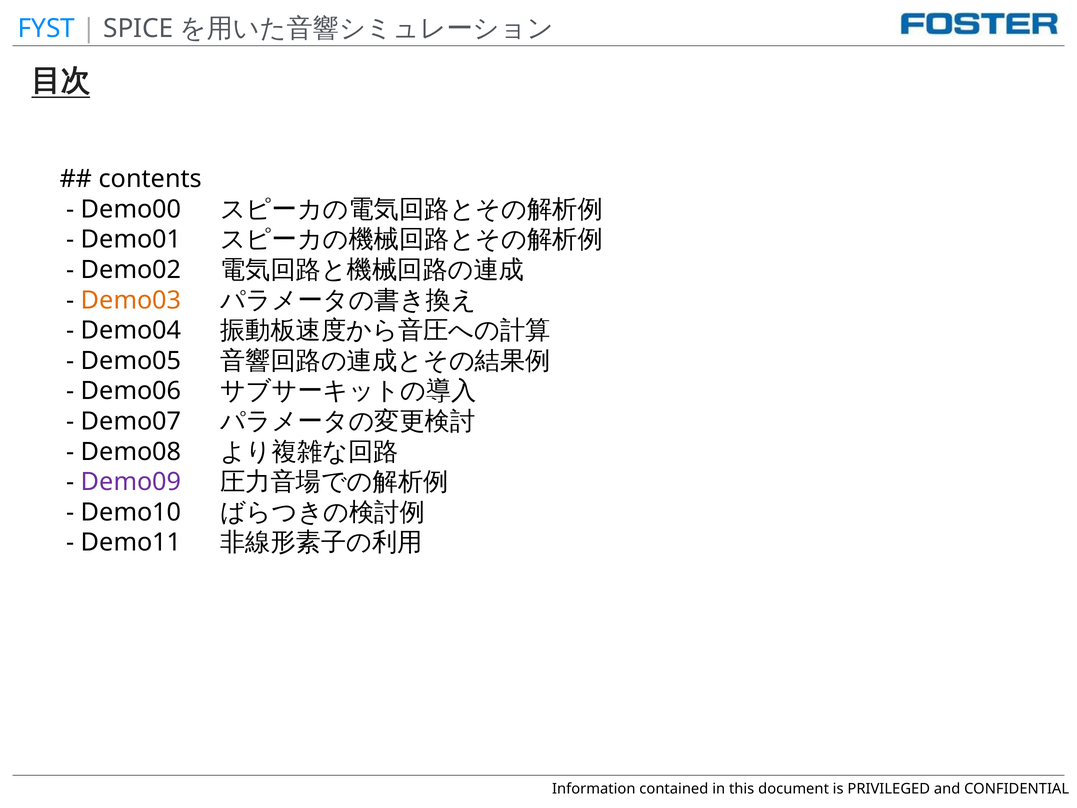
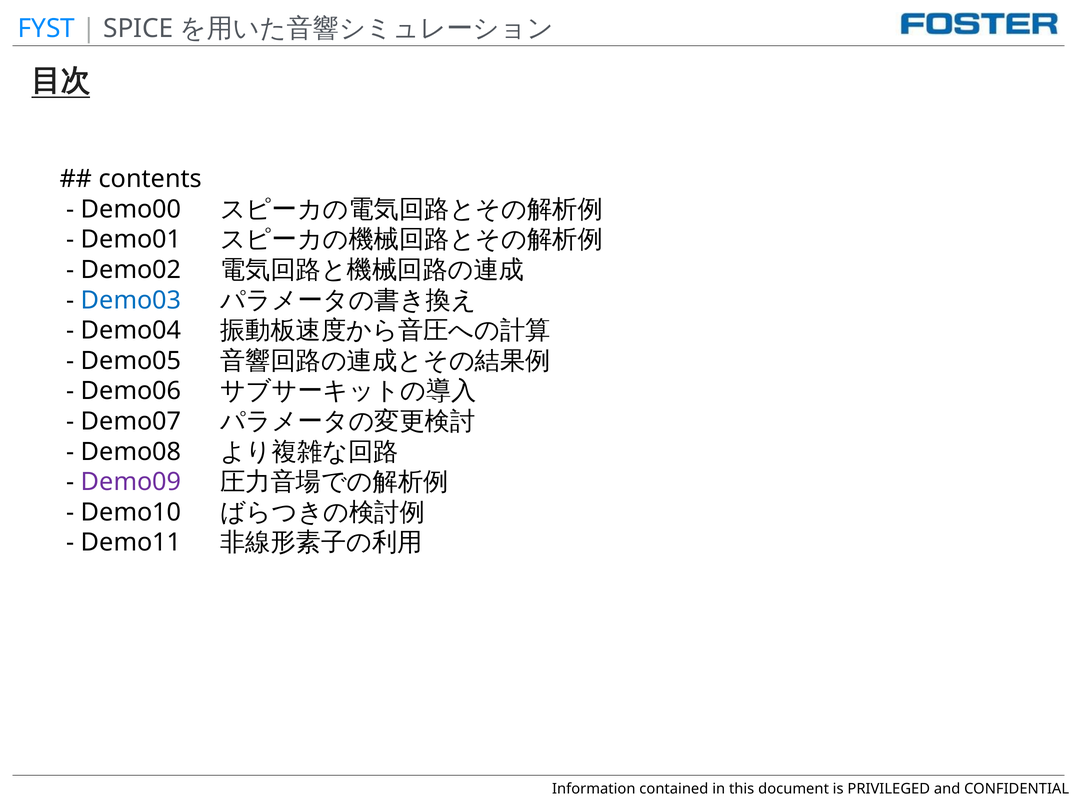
Demo03 colour: orange -> blue (131, 300)
